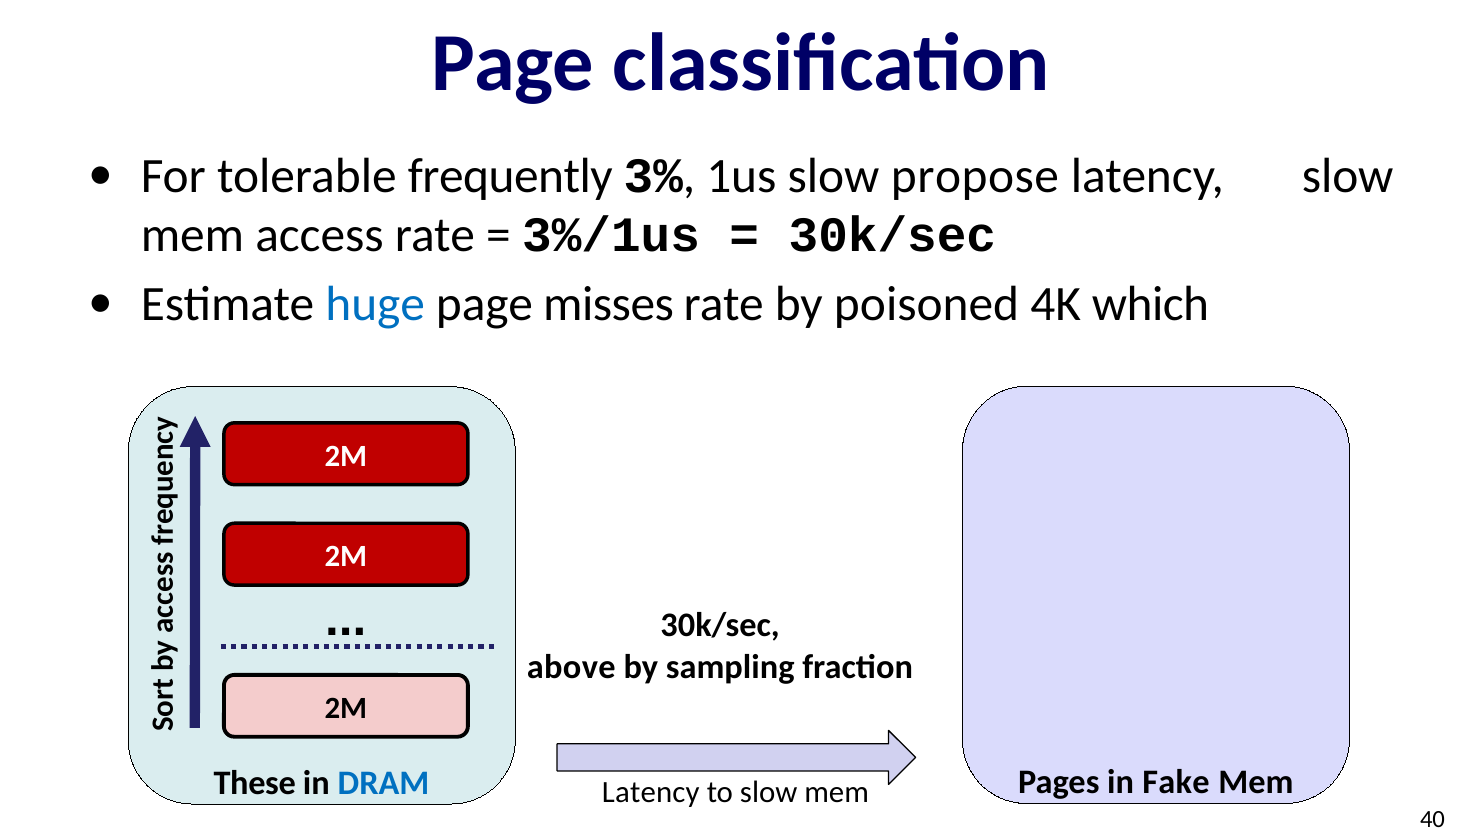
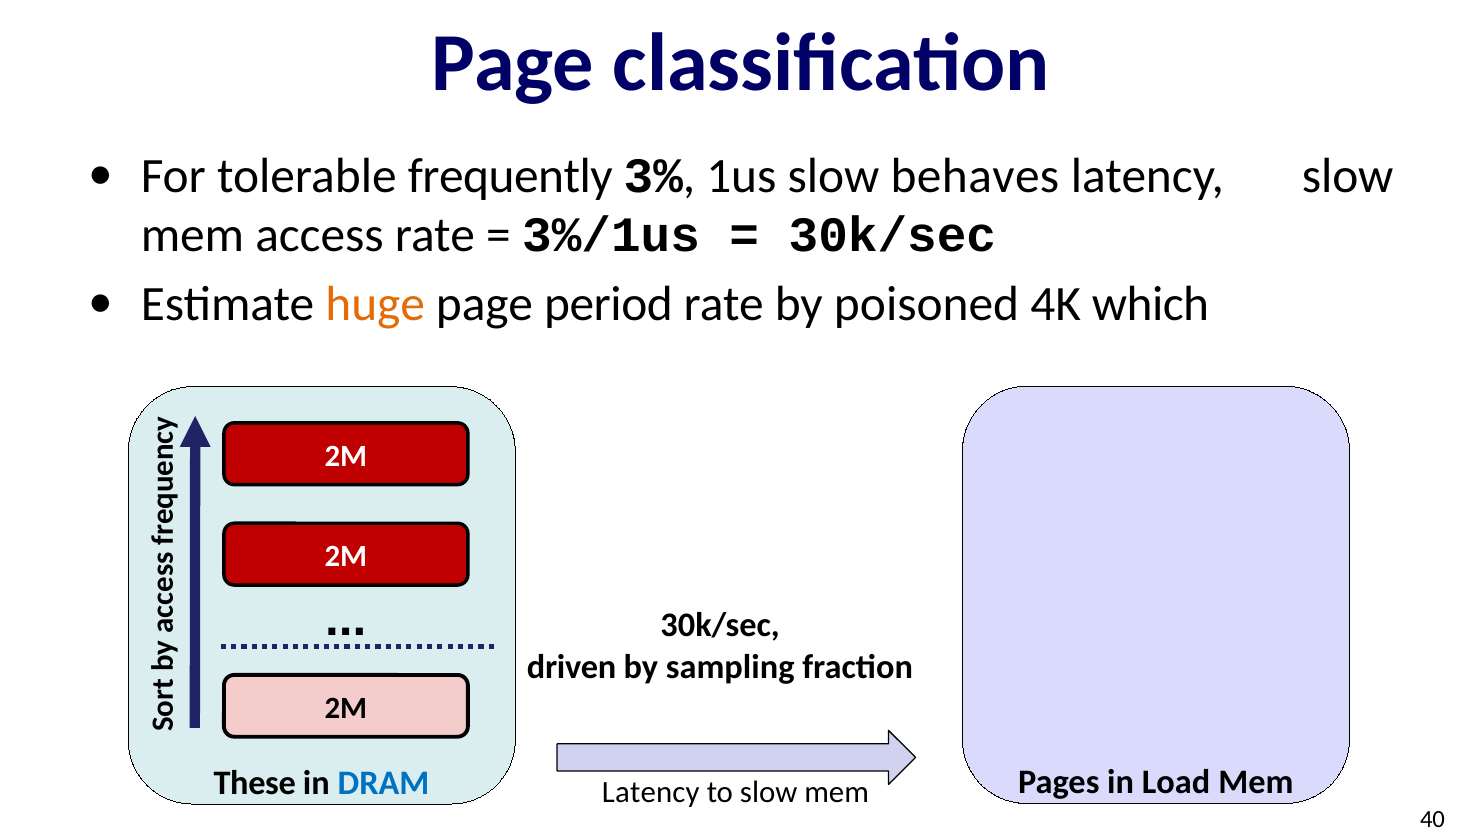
propose: propose -> behaves (975, 176)
huge colour: blue -> orange (375, 304)
misses: misses -> period (608, 304)
above: above -> driven (572, 666)
Fake: Fake -> Load (1176, 782)
